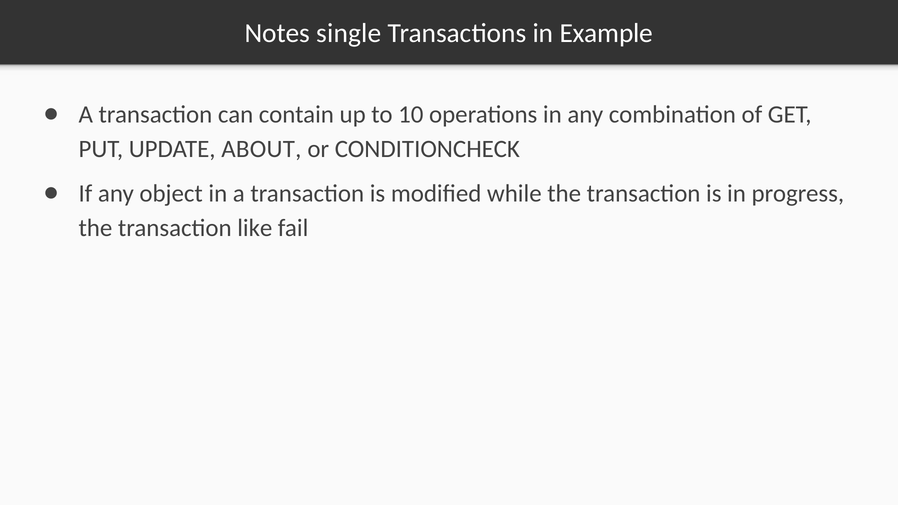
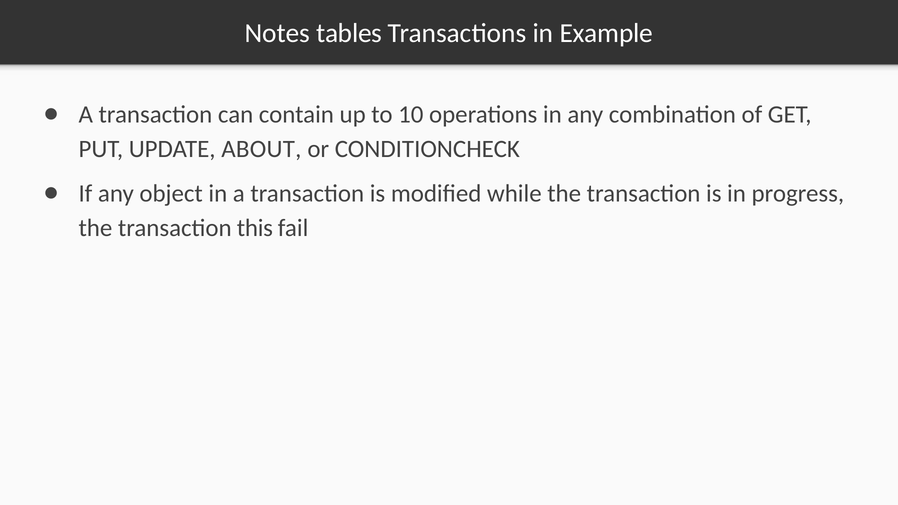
single: single -> tables (349, 33)
like: like -> this (255, 228)
